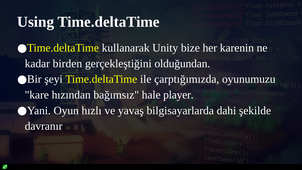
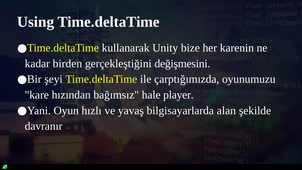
olduğundan: olduğundan -> değişmesini (182, 64)
dahi: dahi -> alan (226, 110)
